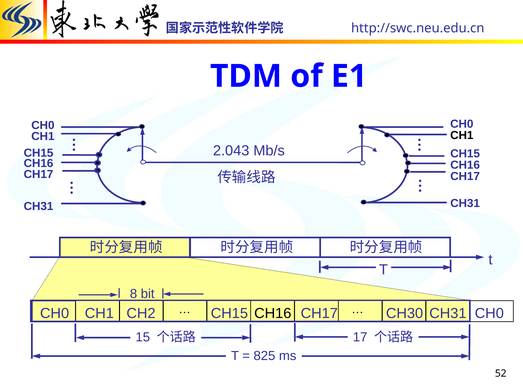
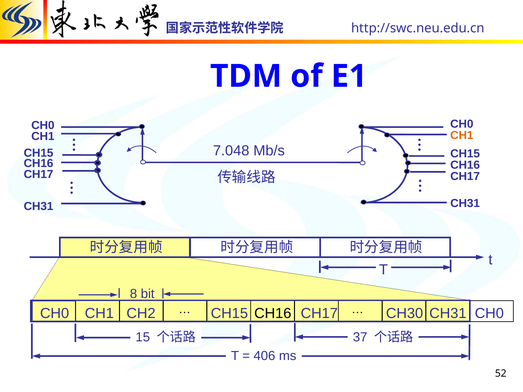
CH1 colour: black -> orange (462, 135)
2.043: 2.043 -> 7.048 (231, 151)
17: 17 -> 37 (360, 337)
825: 825 -> 406 (264, 356)
